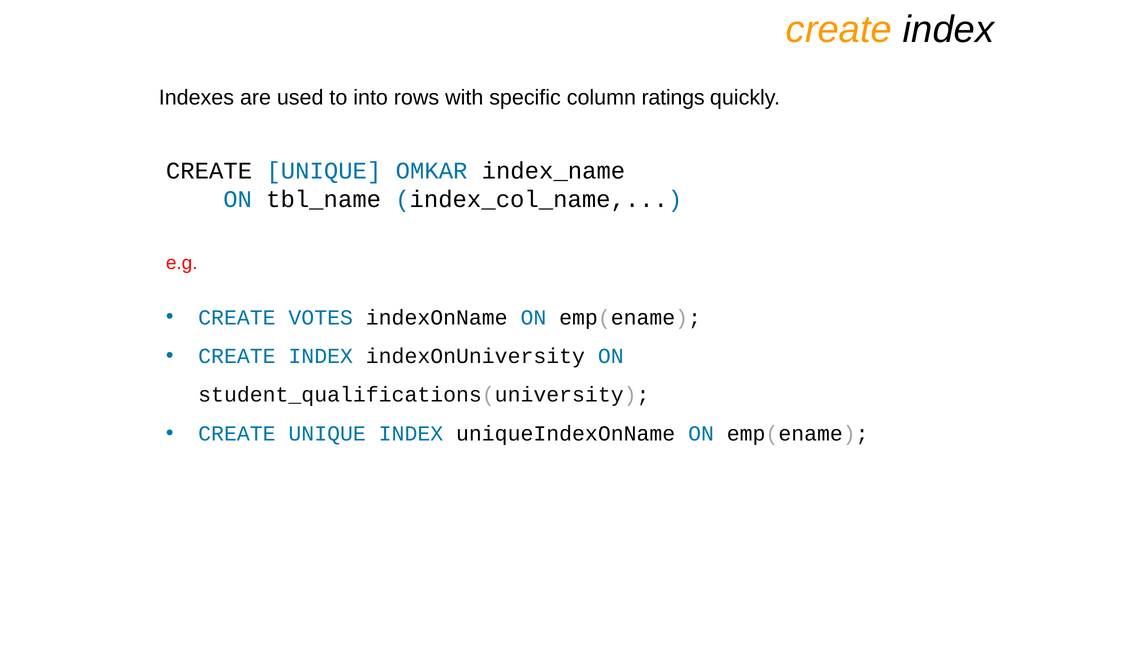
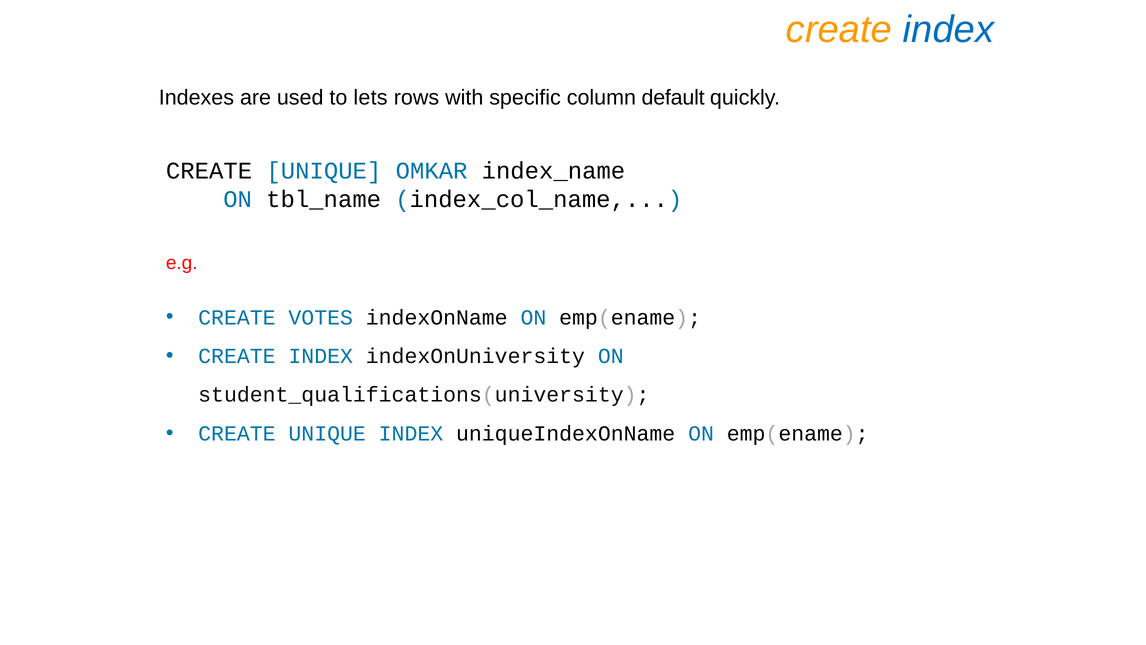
index colour: black -> blue (948, 30)
into: into -> lets (371, 97)
ratings: ratings -> default (673, 97)
